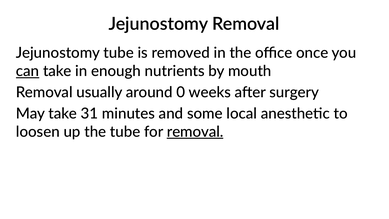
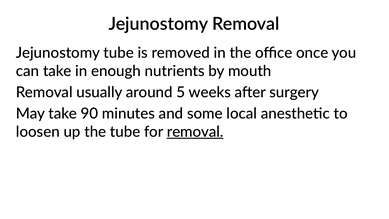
can underline: present -> none (28, 71)
0: 0 -> 5 (181, 92)
31: 31 -> 90 (89, 113)
